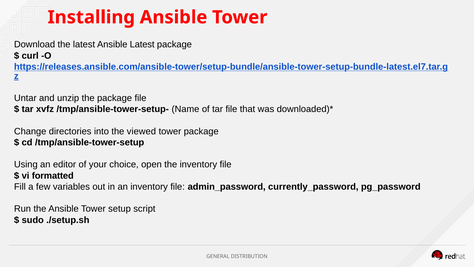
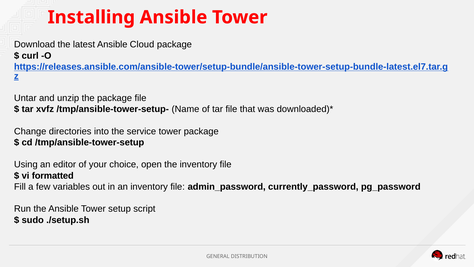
Ansible Latest: Latest -> Cloud (142, 45)
viewed: viewed -> service (141, 131)
